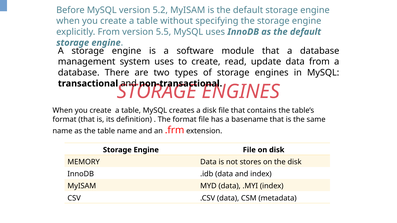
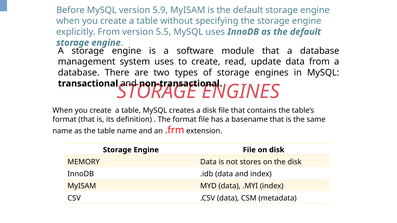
5.2: 5.2 -> 5.9 (160, 10)
